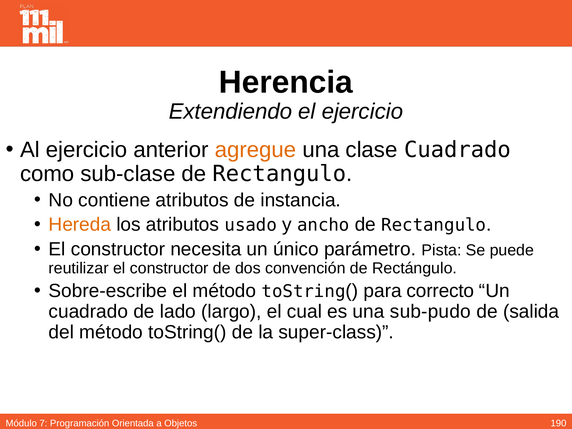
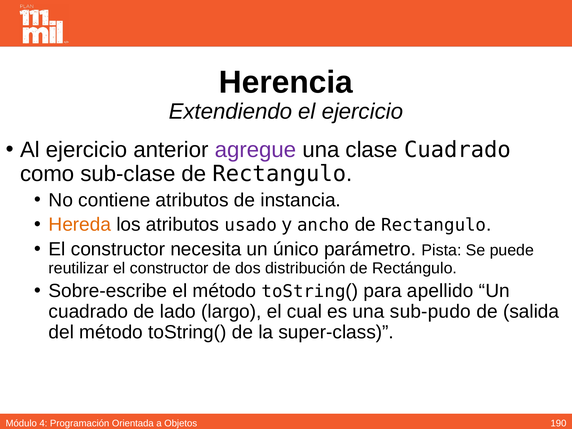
agregue colour: orange -> purple (256, 150)
convención: convención -> distribución (305, 268)
correcto: correcto -> apellido (440, 291)
7: 7 -> 4 (43, 423)
